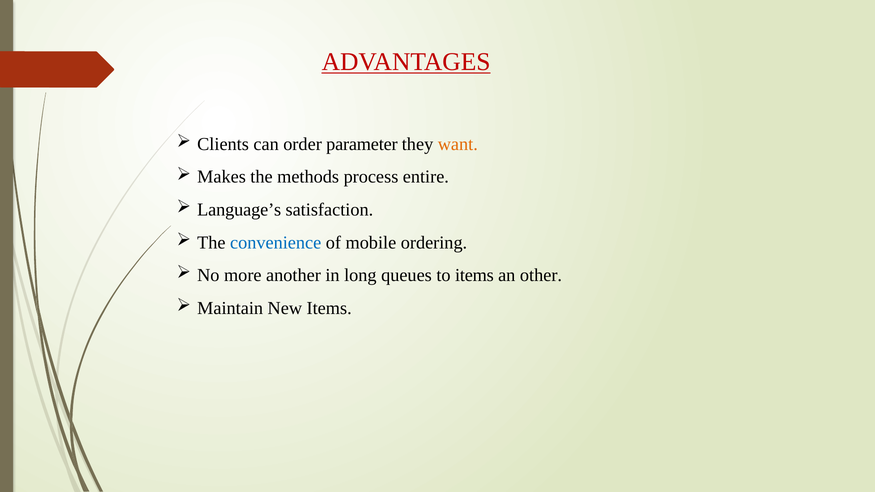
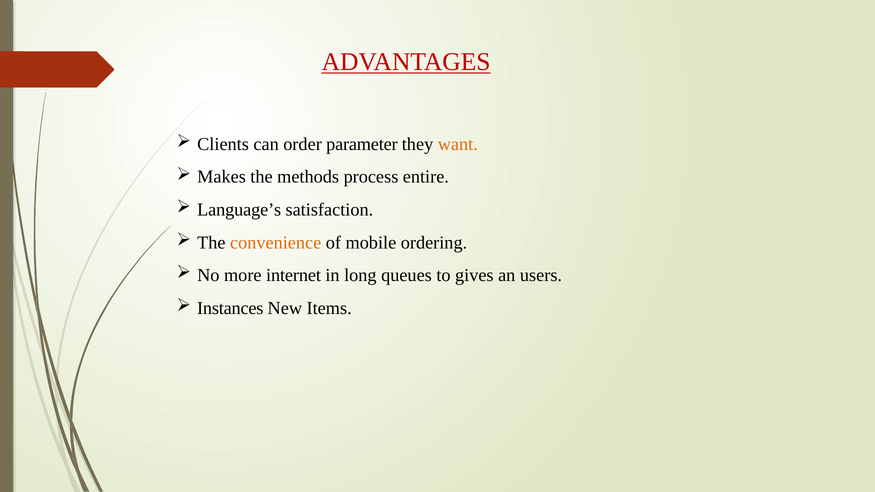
convenience colour: blue -> orange (276, 243)
another: another -> internet (294, 275)
to items: items -> gives (474, 275)
other: other -> users (541, 275)
Maintain: Maintain -> Instances (230, 308)
